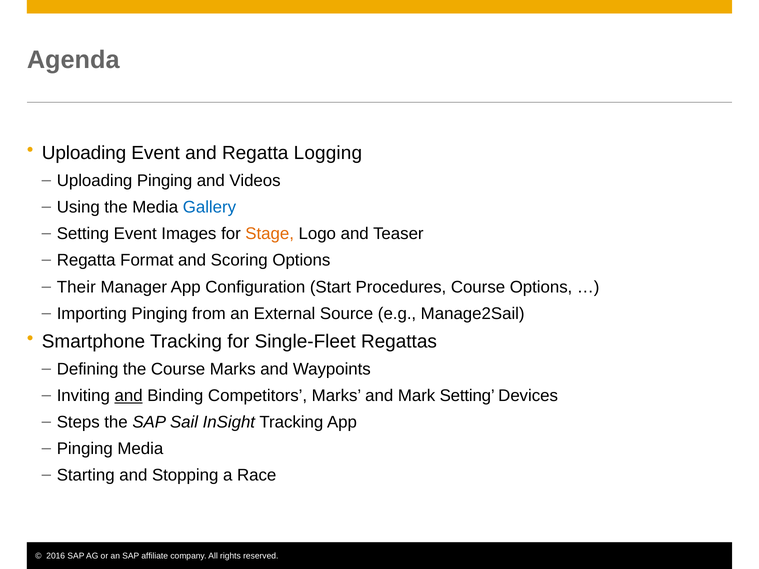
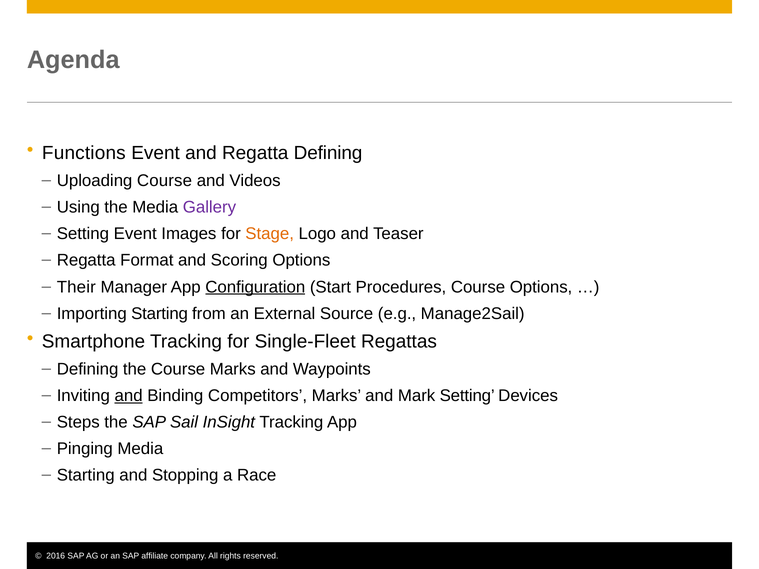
Uploading: Uploading -> Functions (84, 153)
Regatta Logging: Logging -> Defining (328, 153)
Uploading Pinging: Pinging -> Course (165, 181)
Gallery colour: blue -> purple (209, 207)
Configuration underline: none -> present (255, 287)
Importing Pinging: Pinging -> Starting (160, 314)
